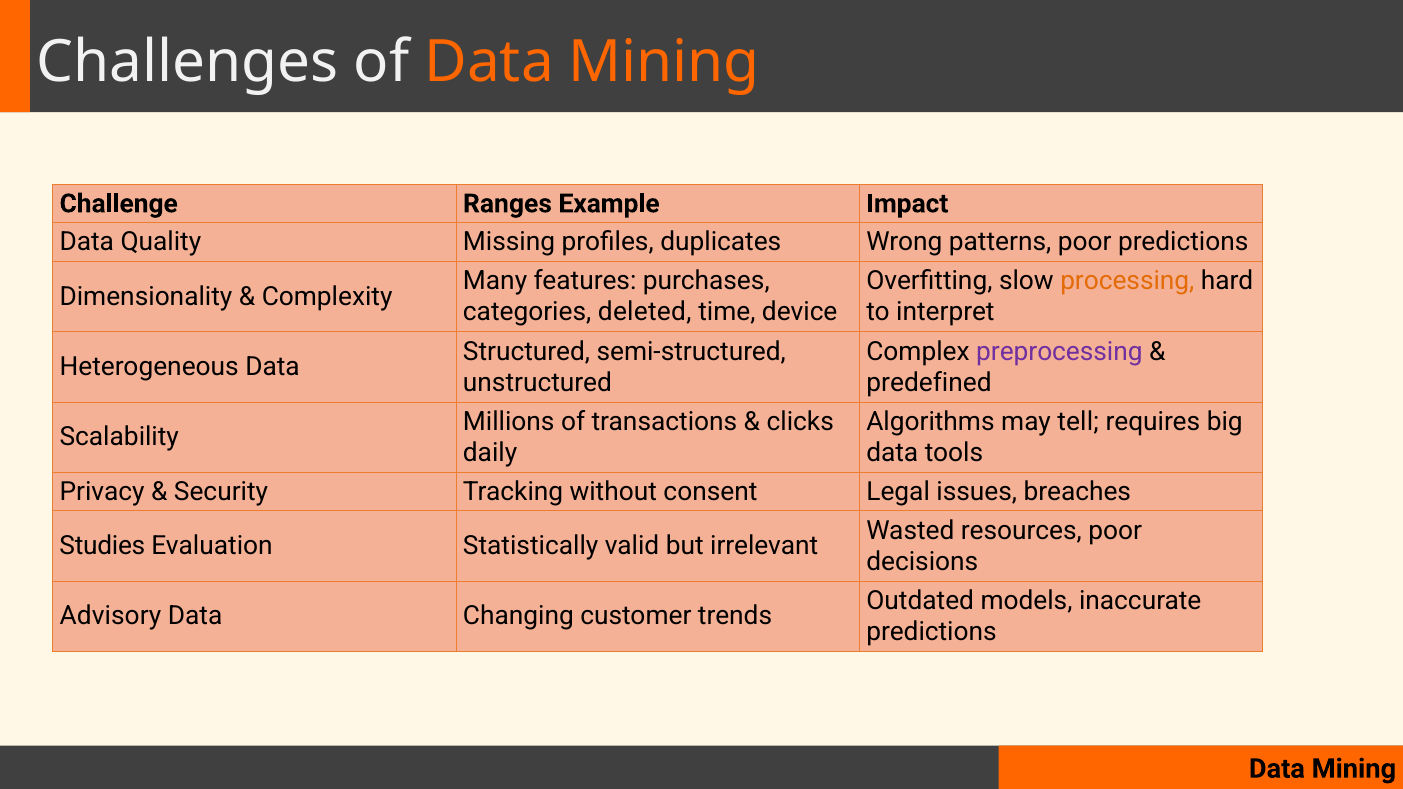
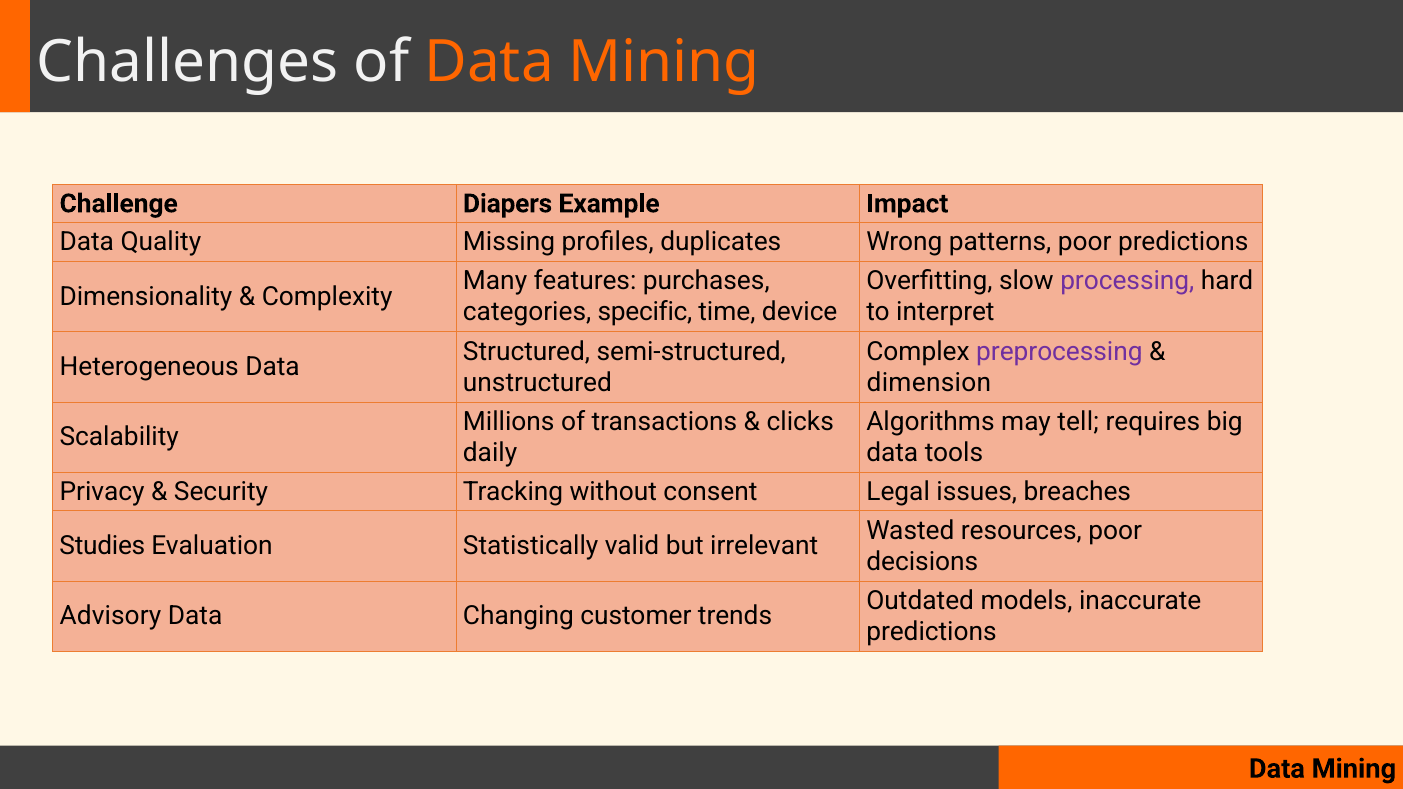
Ranges: Ranges -> Diapers (508, 204)
processing colour: orange -> purple (1127, 281)
deleted: deleted -> specific (645, 312)
predefined: predefined -> dimension (929, 382)
